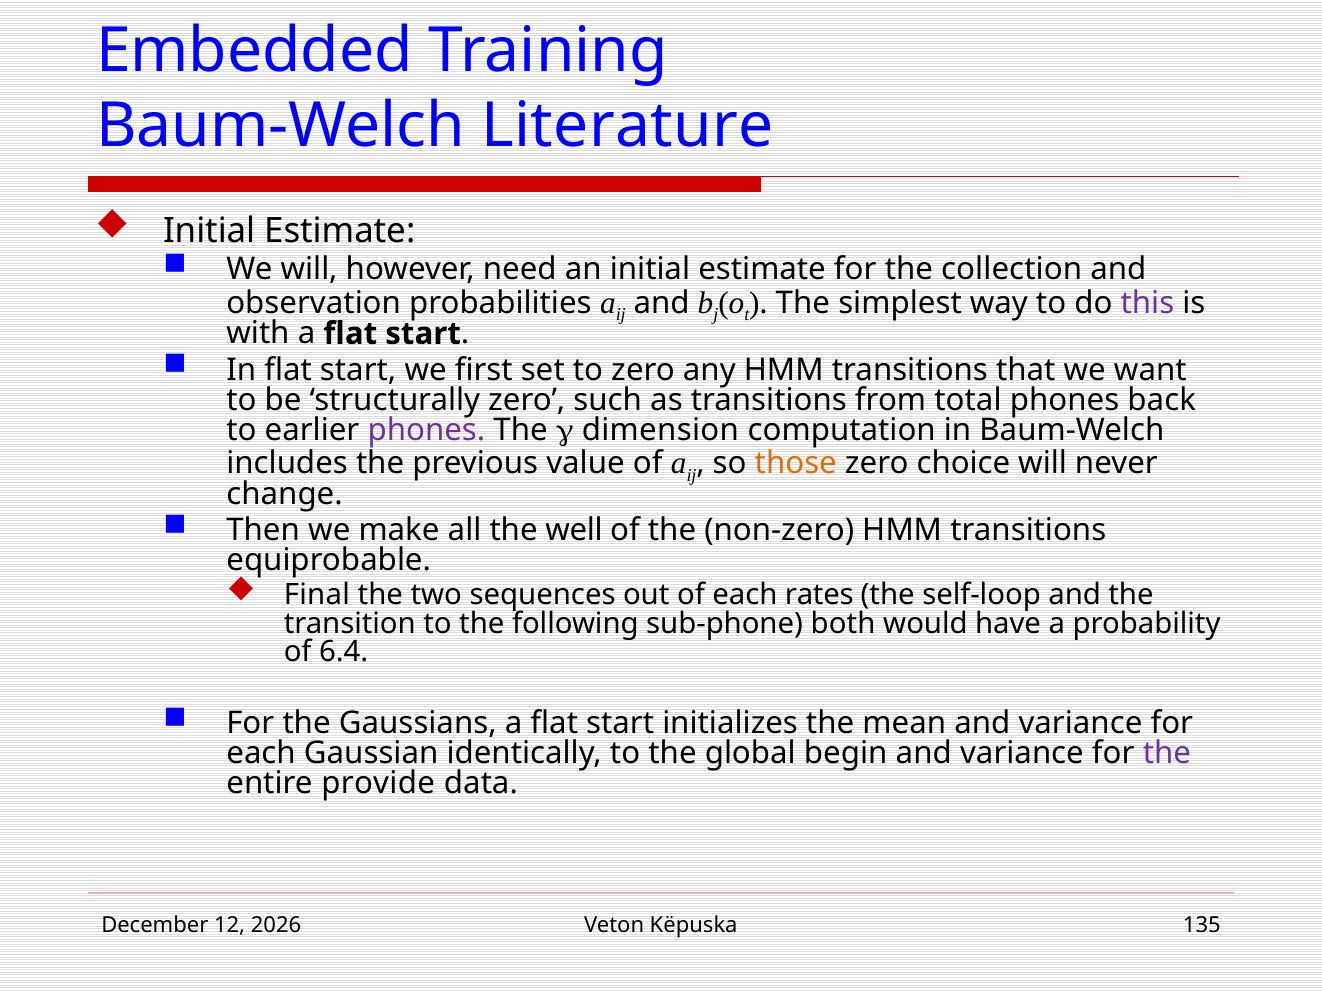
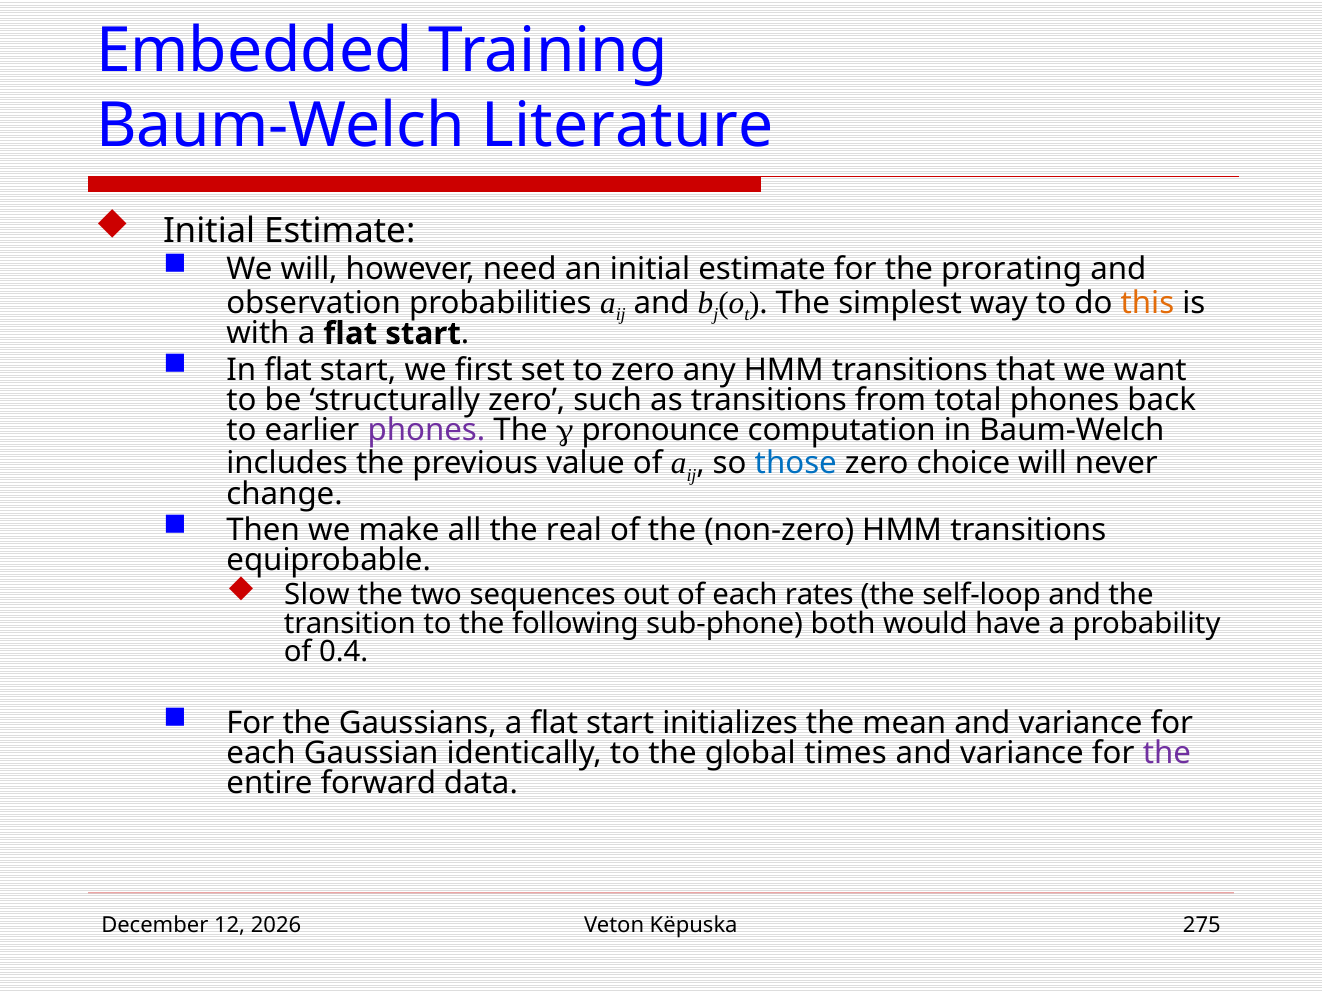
collection: collection -> prorating (1012, 269)
this colour: purple -> orange (1147, 303)
dimension: dimension -> pronounce (661, 430)
those colour: orange -> blue (796, 463)
well: well -> real (574, 530)
Final: Final -> Slow (317, 595)
6.4: 6.4 -> 0.4 (344, 651)
begin: begin -> times (846, 753)
provide: provide -> forward (378, 783)
135: 135 -> 275 (1202, 924)
